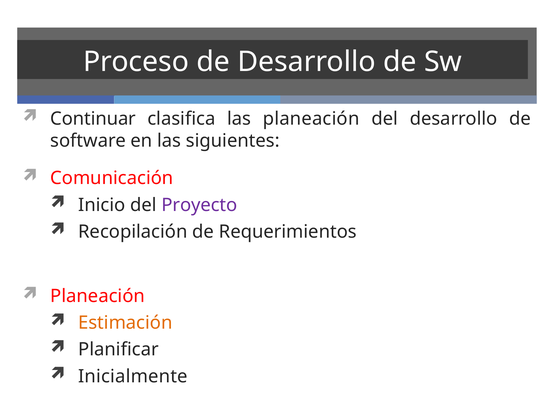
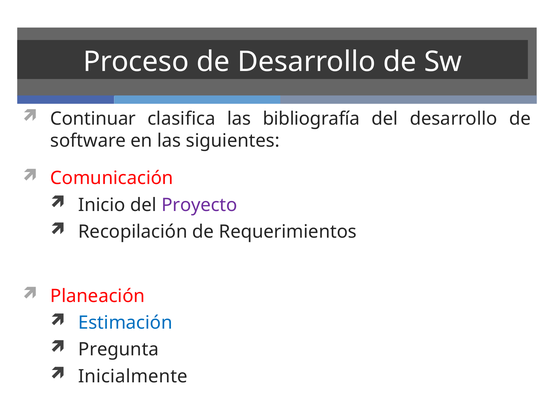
las planeación: planeación -> bibliografía (311, 119)
Estimación colour: orange -> blue (125, 323)
Planificar: Planificar -> Pregunta (118, 350)
